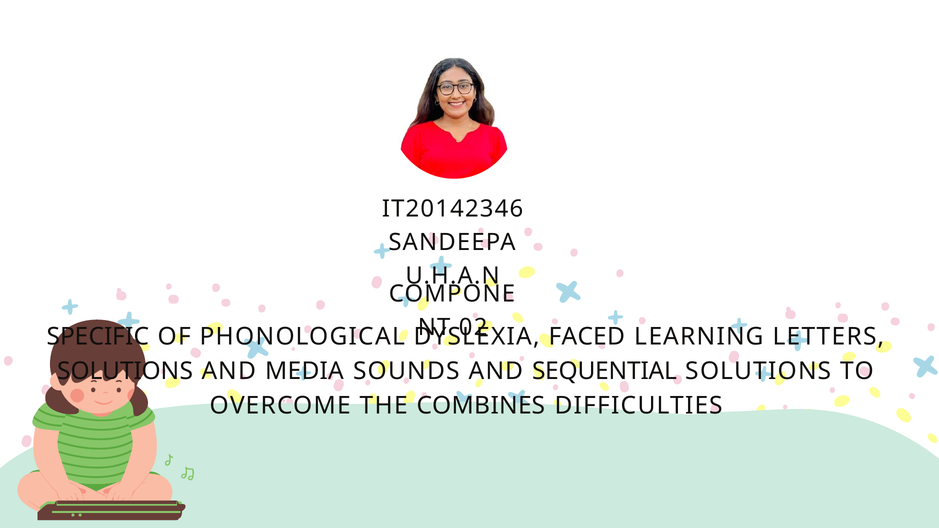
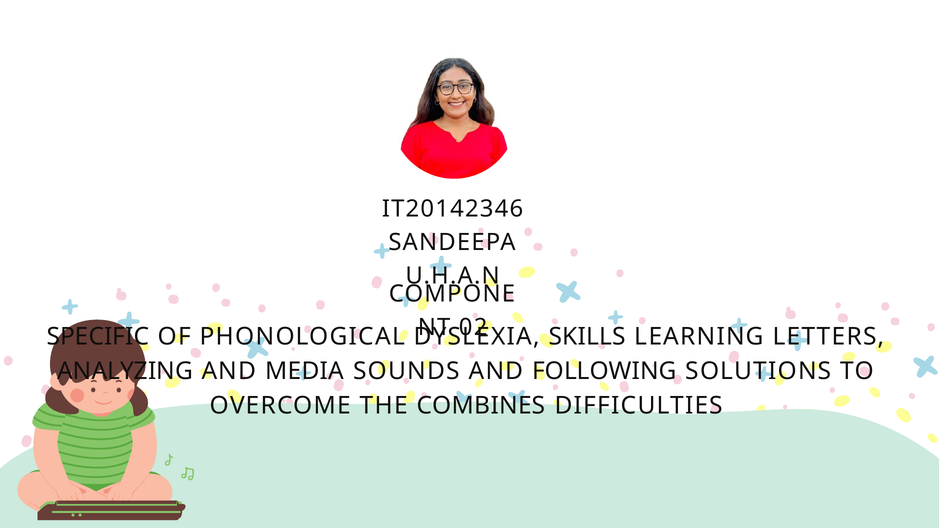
FACED: FACED -> SKILLS (587, 337)
SOLUTIONS: SOLUTIONS -> ANALYZING (125, 371)
SEQUENTIAL: SEQUENTIAL -> FOLLOWING (604, 371)
